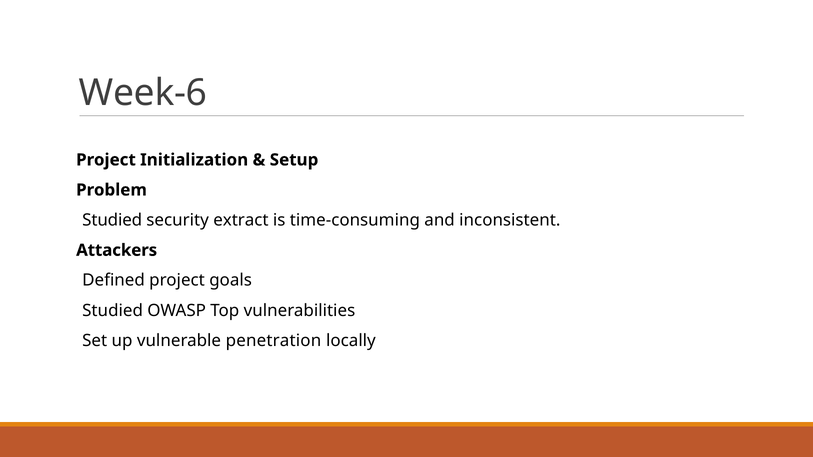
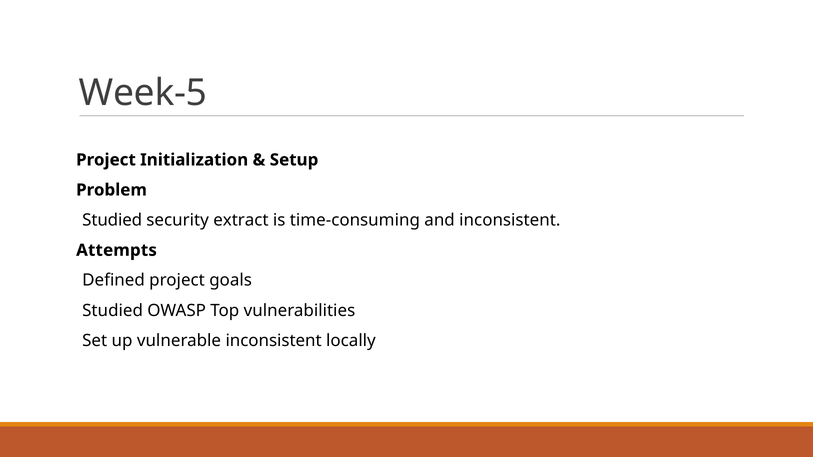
Week-6: Week-6 -> Week-5 (143, 93)
Attackers: Attackers -> Attempts (116, 250)
vulnerable penetration: penetration -> inconsistent (274, 341)
